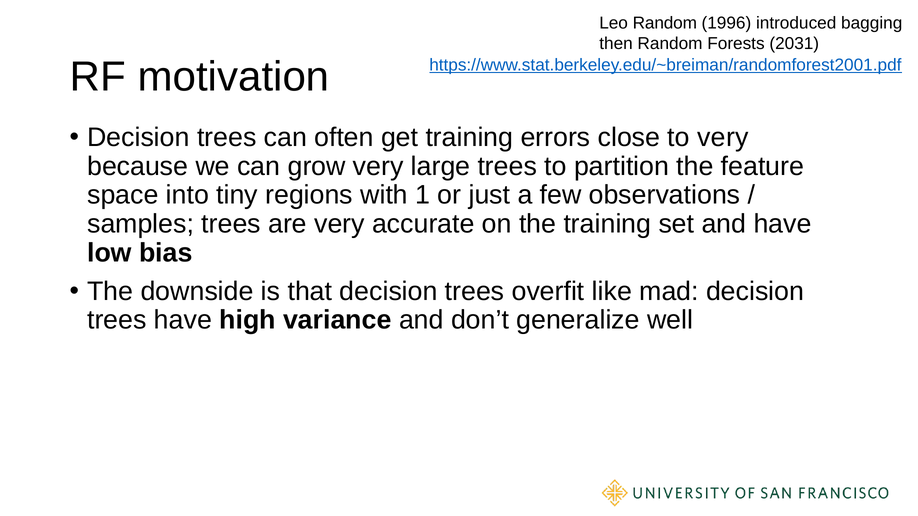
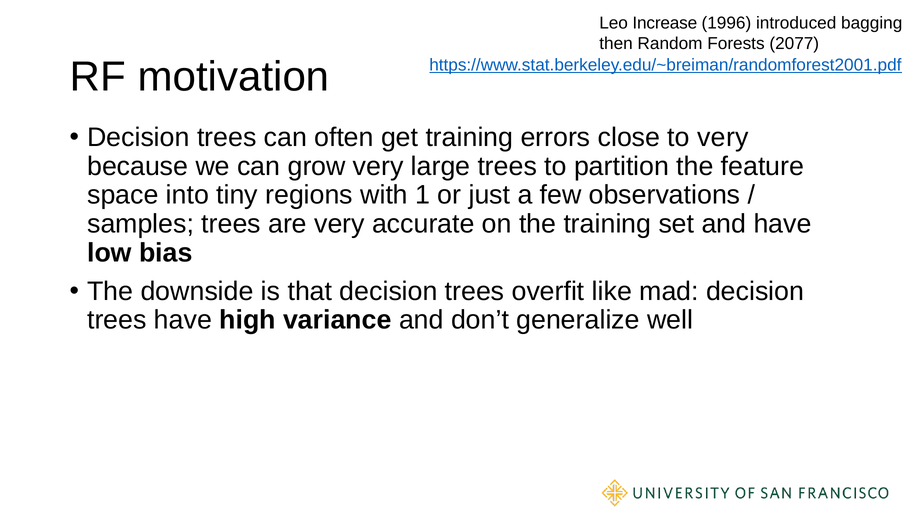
Leo Random: Random -> Increase (665, 23)
2031: 2031 -> 2077 (794, 44)
